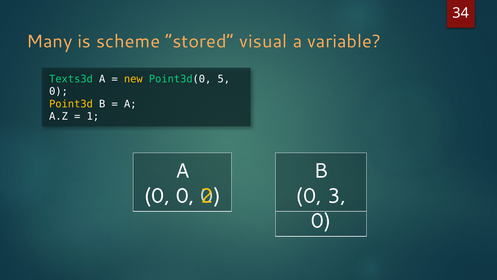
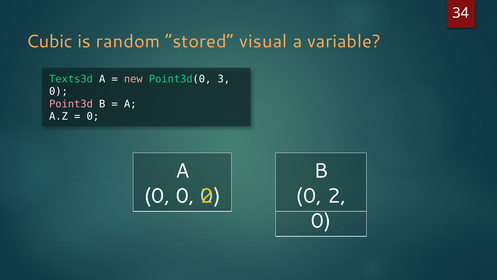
Many: Many -> Cubic (50, 41)
scheme: scheme -> random (128, 41)
new colour: yellow -> pink (133, 79)
5: 5 -> 3 (224, 79)
Point3d colour: yellow -> pink (71, 104)
1: 1 -> 0 (93, 116)
3: 3 -> 2 (337, 196)
